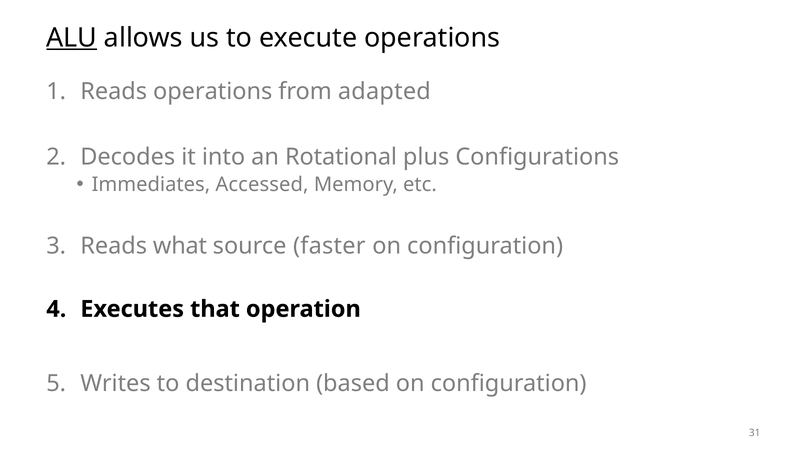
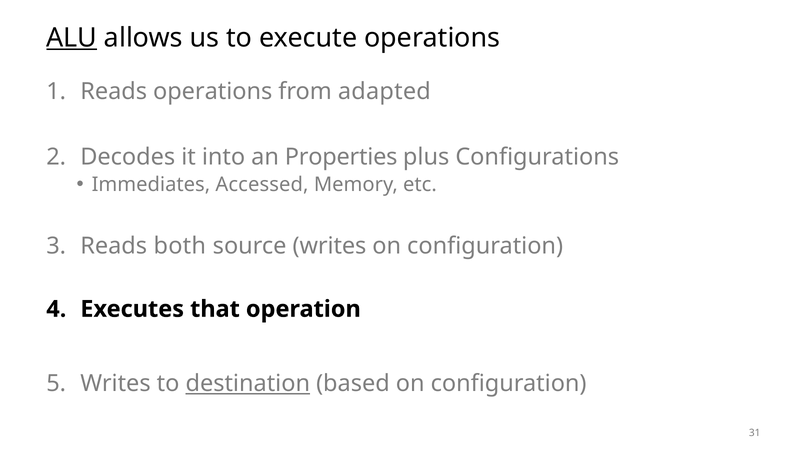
Rotational: Rotational -> Properties (341, 157)
what: what -> both (180, 246)
source faster: faster -> writes (329, 246)
destination underline: none -> present (248, 383)
